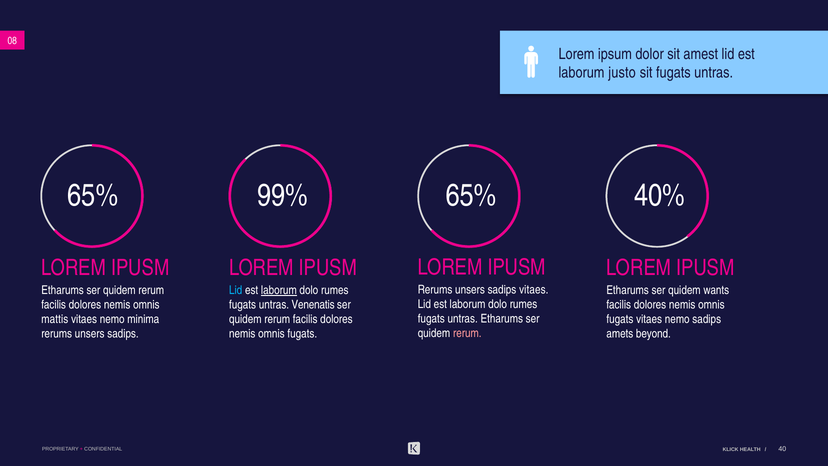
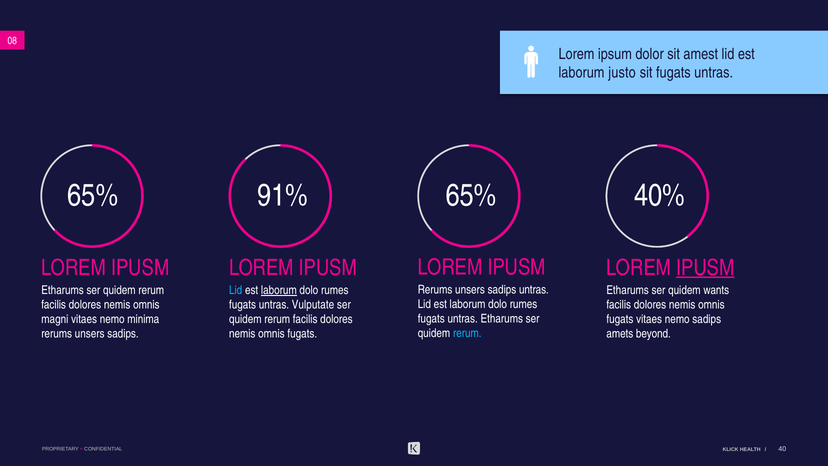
99%: 99% -> 91% (283, 196)
IPUSM underline: none -> present (705, 267)
sadips vitaes: vitaes -> untras (534, 290)
Venenatis: Venenatis -> Vulputate (313, 304)
mattis: mattis -> magni (55, 319)
rerum colour: pink -> light blue (467, 333)
